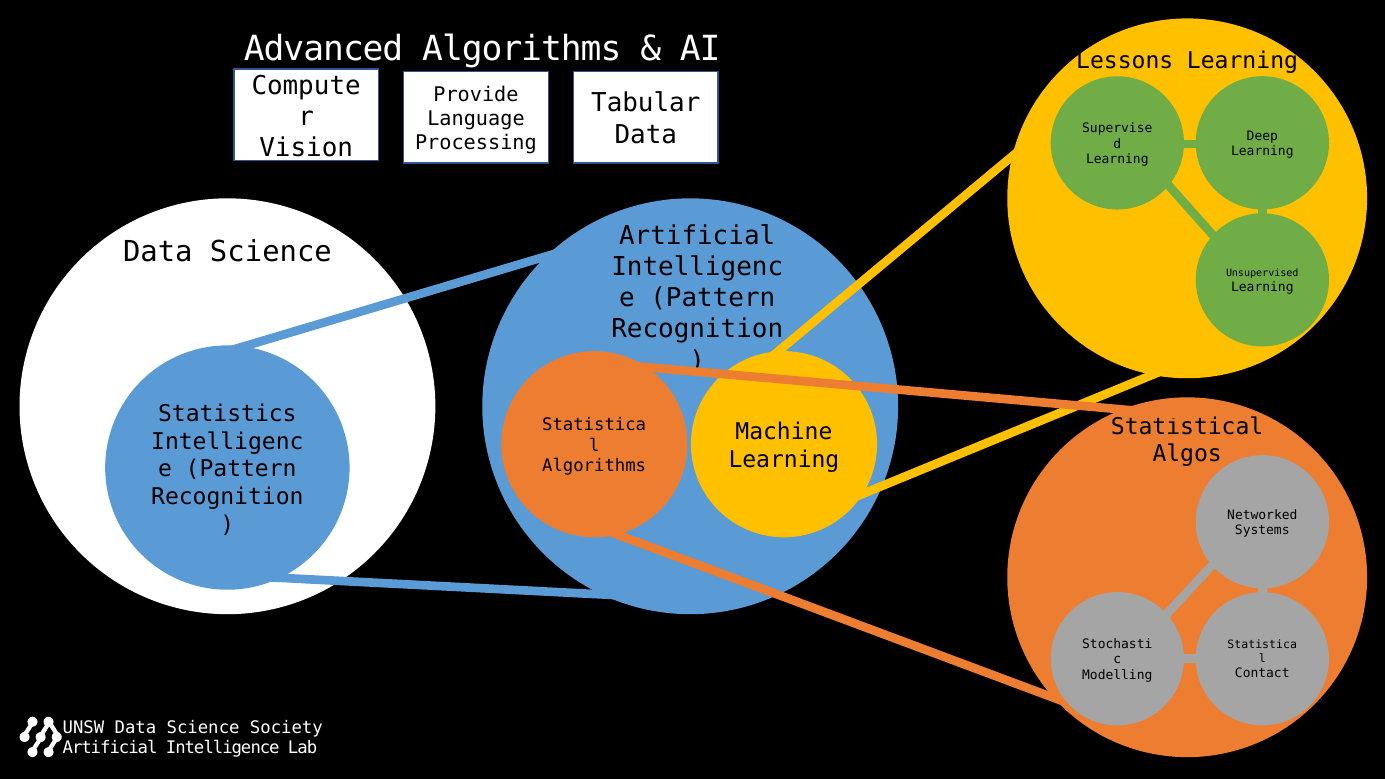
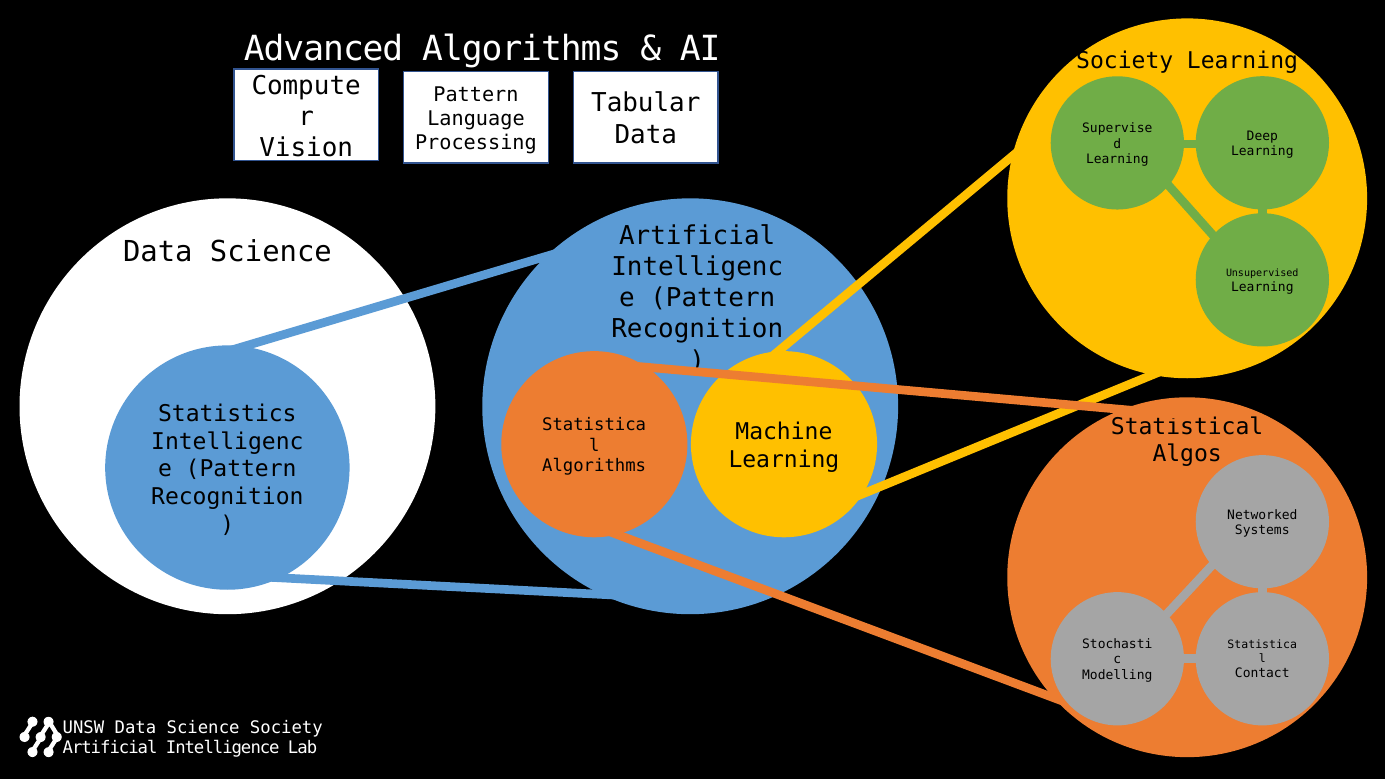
Lessons: Lessons -> Society (1125, 61)
Provide: Provide -> Pattern (476, 94)
